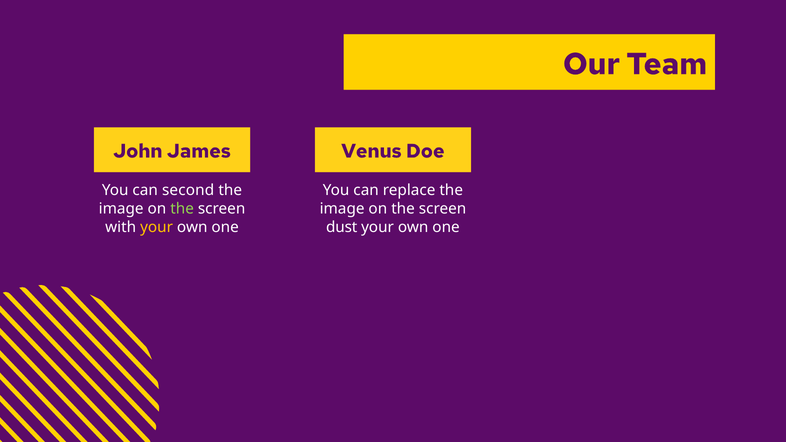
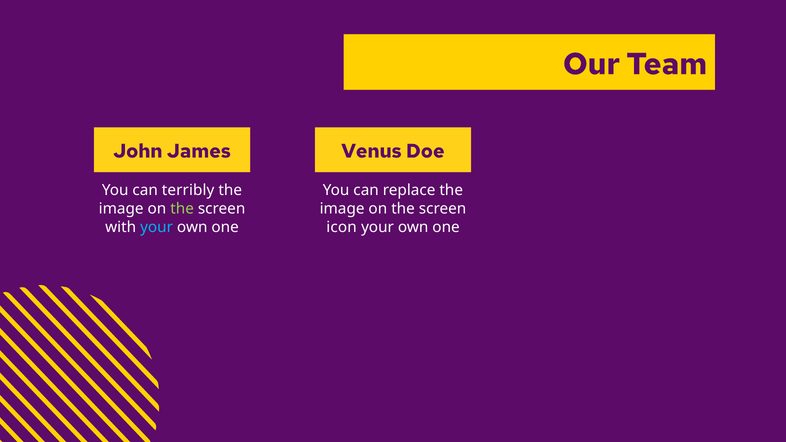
second: second -> terribly (188, 190)
your colour: yellow -> light blue (157, 227)
dust: dust -> icon (342, 227)
